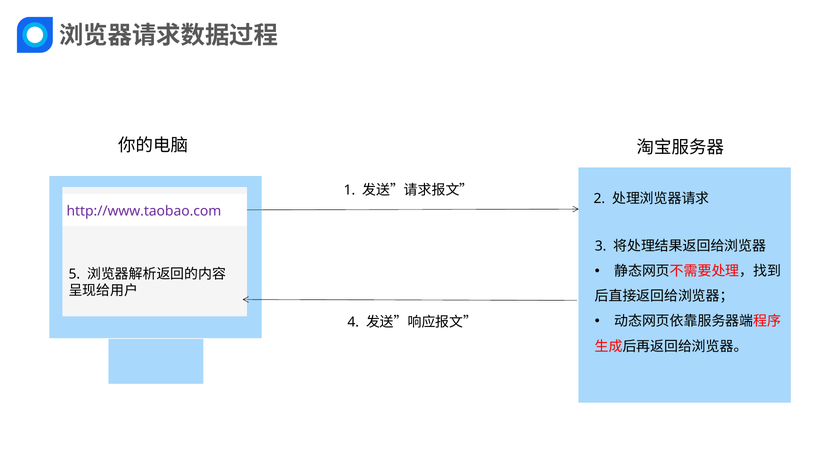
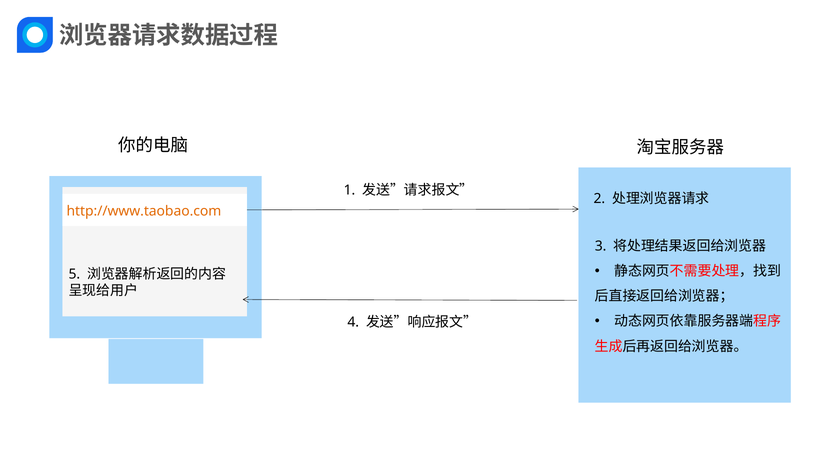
http://www.taobao.com colour: purple -> orange (144, 211)
